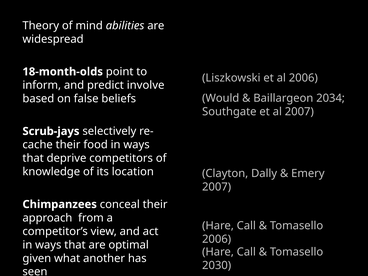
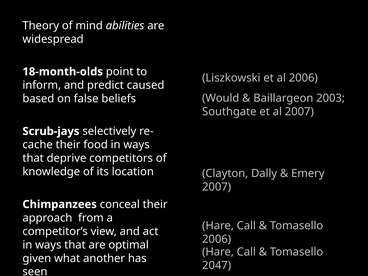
involve: involve -> caused (146, 85)
2034: 2034 -> 2003 (331, 98)
2030: 2030 -> 2047 (217, 265)
